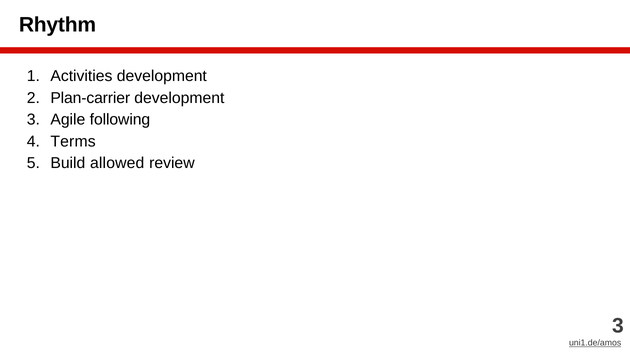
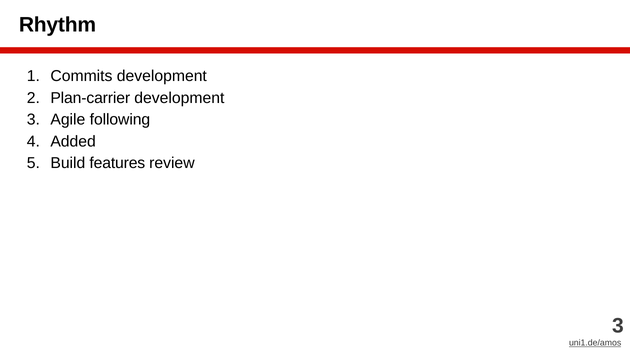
Activities: Activities -> Commits (81, 76)
Terms: Terms -> Added (73, 142)
allowed: allowed -> features (117, 163)
